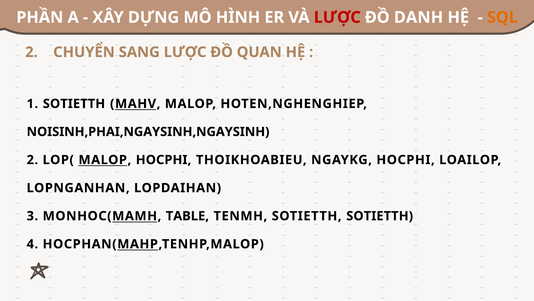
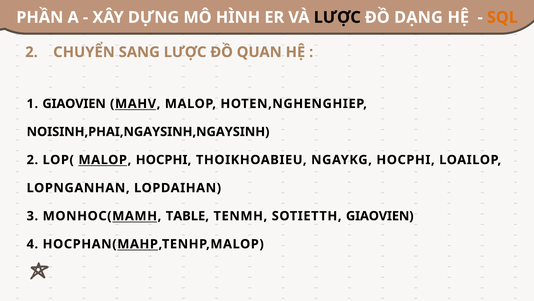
LƯỢC colour: red -> black (337, 17)
DANH: DANH -> DẠNG (419, 17)
1 SOTIETTH: SOTIETTH -> GIAOVIEN (74, 104)
SOTIETTH SOTIETTH: SOTIETTH -> GIAOVIEN (380, 216)
